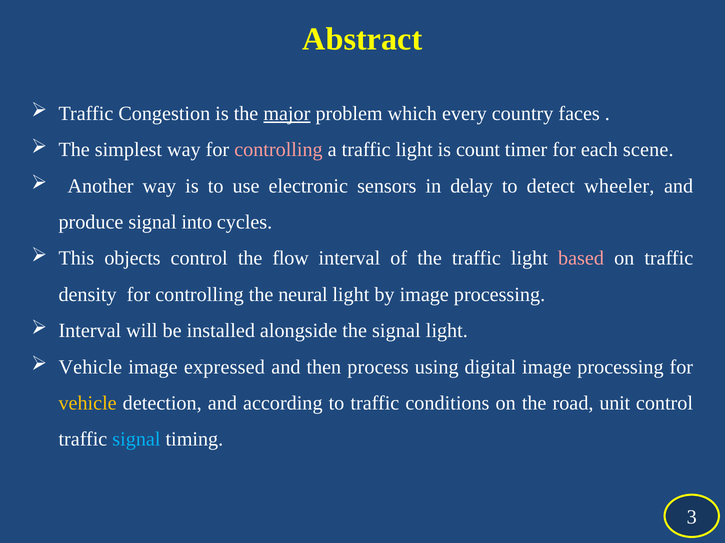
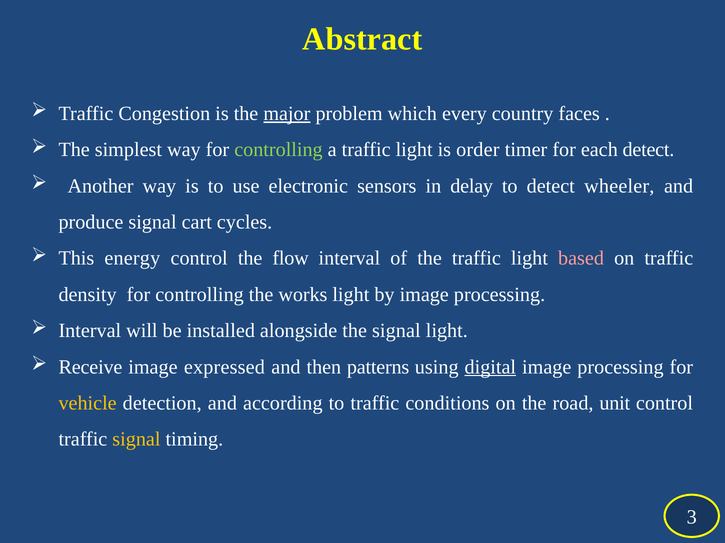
controlling colour: pink -> light green (278, 150)
count: count -> order (478, 150)
each scene: scene -> detect (648, 150)
into: into -> cart (197, 222)
objects: objects -> energy (132, 259)
neural: neural -> works (303, 295)
Vehicle: Vehicle -> Receive (90, 367)
process: process -> patterns (378, 367)
digital underline: none -> present (490, 367)
signal colour: light blue -> yellow (136, 440)
